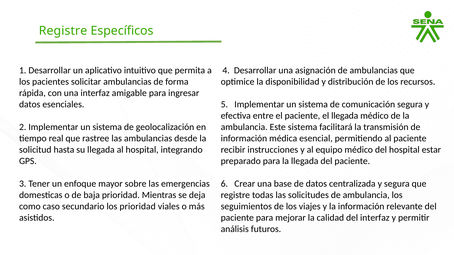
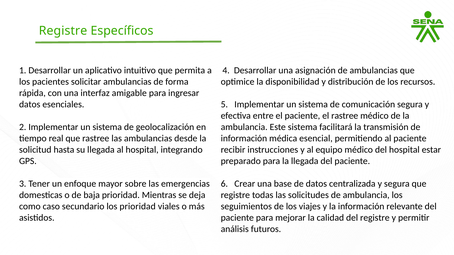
el llegada: llegada -> rastree (345, 116)
del interfaz: interfaz -> registre (375, 218)
